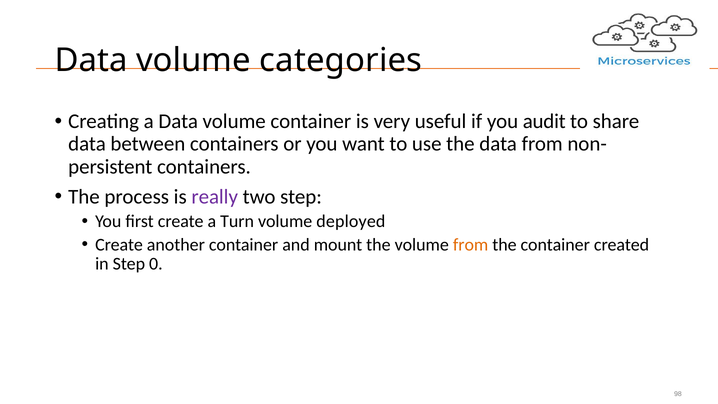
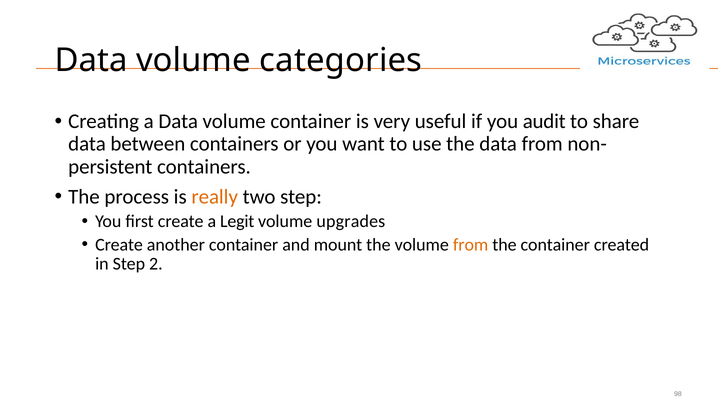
really colour: purple -> orange (215, 197)
Turn: Turn -> Legit (237, 221)
deployed: deployed -> upgrades (351, 221)
0: 0 -> 2 (156, 264)
